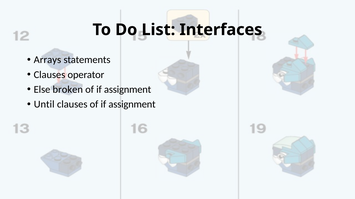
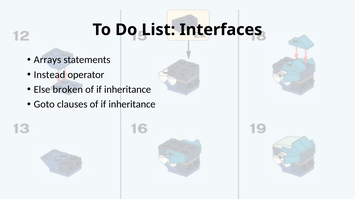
Clauses: Clauses -> Instead (49, 75)
assignment: assignment -> inheritance (128, 90)
Until: Until -> Goto (44, 105)
clauses of if assignment: assignment -> inheritance (132, 105)
